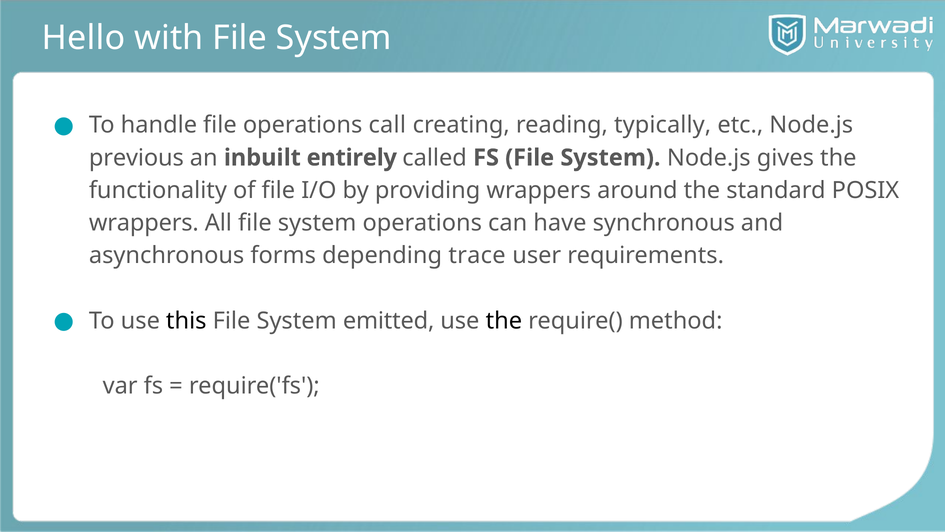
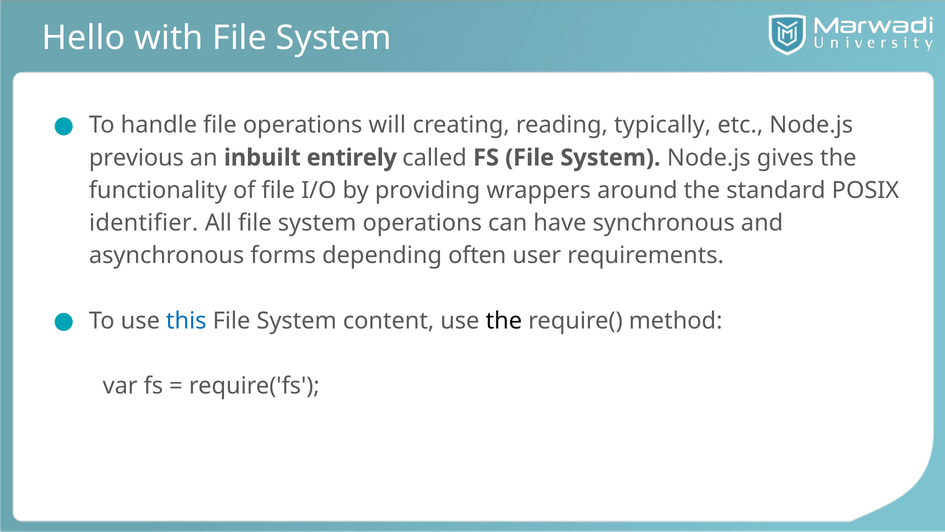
call: call -> will (387, 125)
wrappers: wrappers -> identifier (144, 223)
trace: trace -> often (477, 255)
this colour: black -> blue (186, 321)
emitted: emitted -> content (389, 321)
